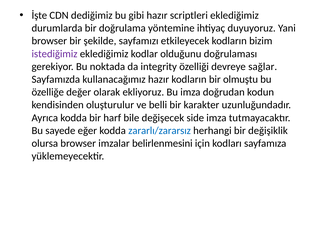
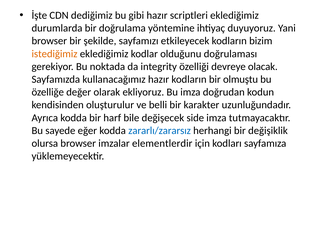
istediğimiz colour: purple -> orange (55, 54)
sağlar: sağlar -> olacak (263, 67)
belirlenmesini: belirlenmesini -> elementlerdir (162, 143)
